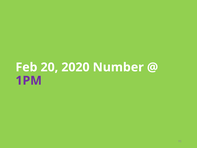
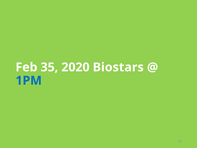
20: 20 -> 35 (49, 67)
Number: Number -> Biostars (118, 67)
1PM colour: purple -> blue (29, 80)
